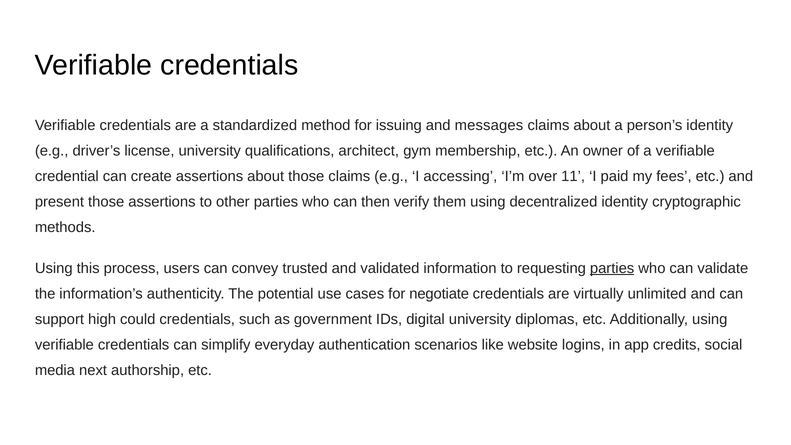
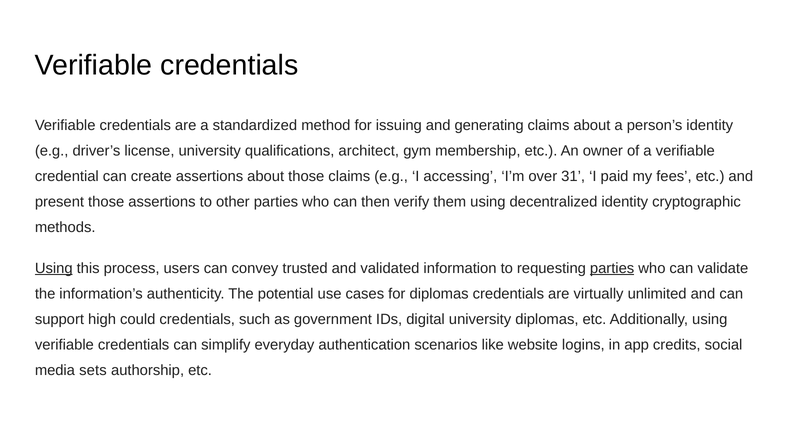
messages: messages -> generating (489, 125)
11: 11 -> 31 (573, 176)
Using underline: none -> present (54, 268)
for negotiate: negotiate -> diplomas (439, 294)
next: next -> sets (93, 370)
